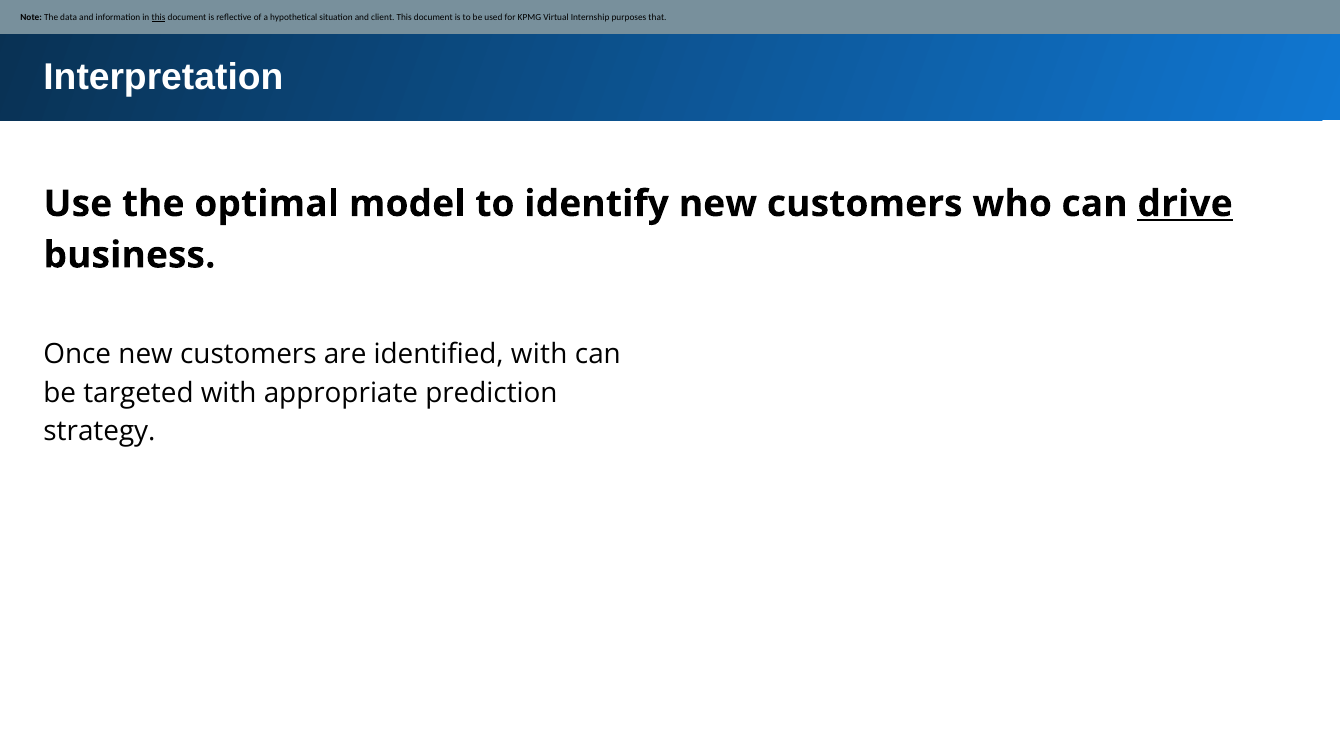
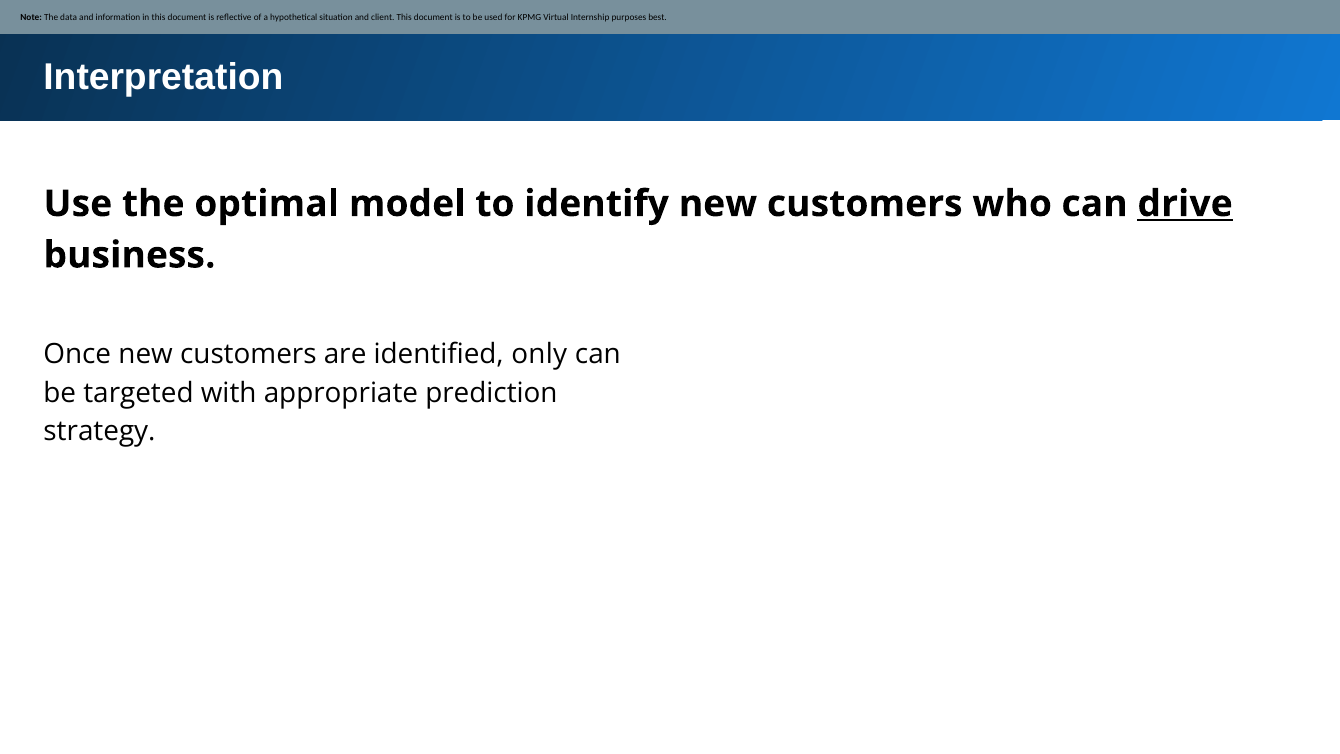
this underline: present -> none (159, 17)
that: that -> best (658, 17)
identified with: with -> only (539, 354)
